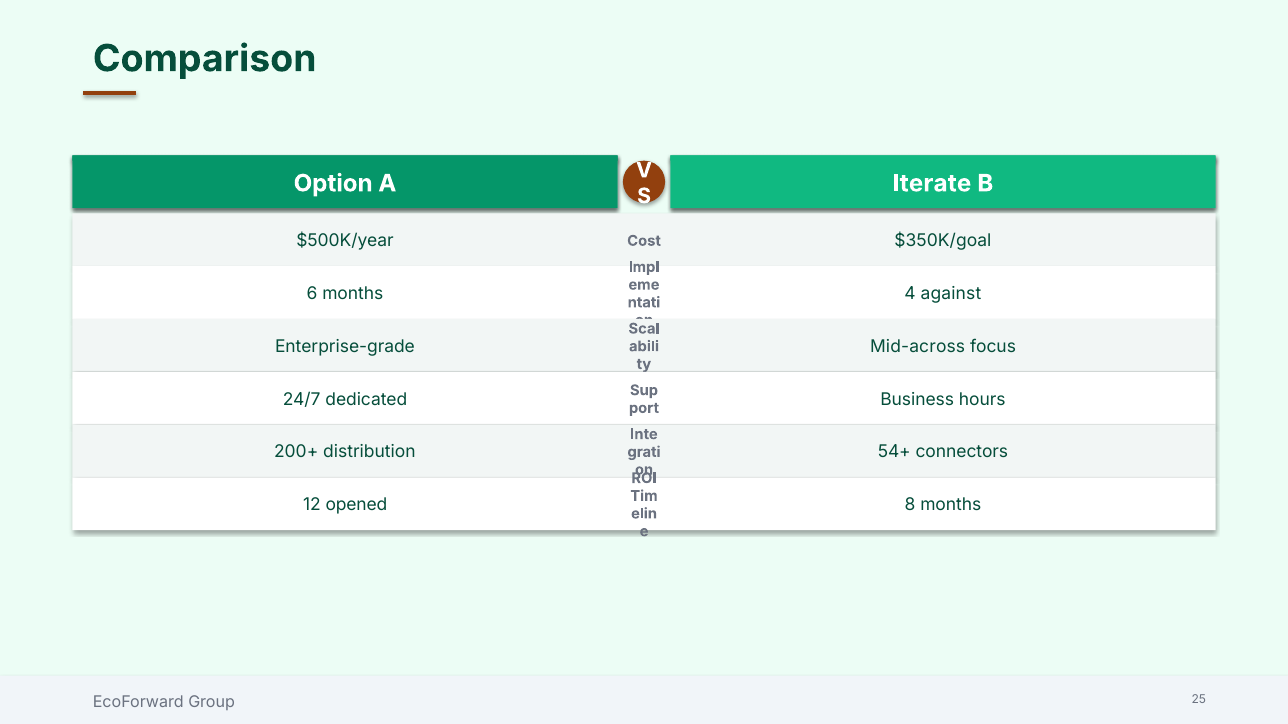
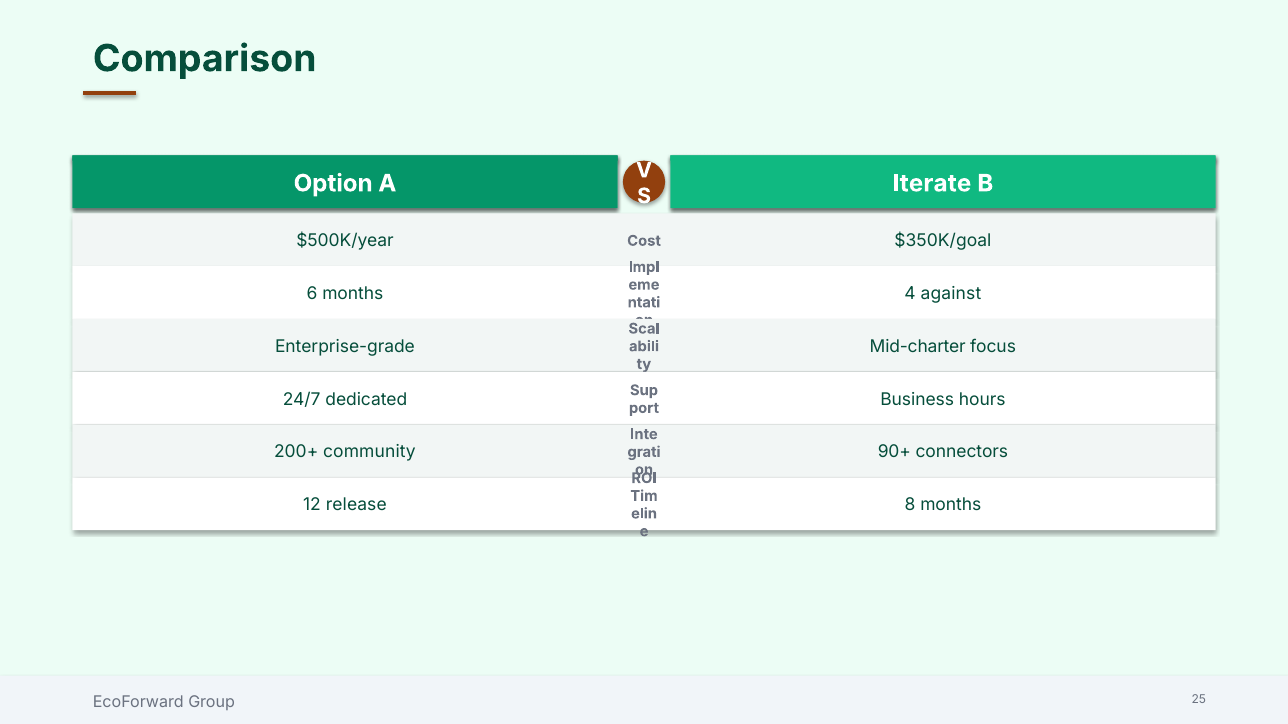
Mid-across: Mid-across -> Mid-charter (918, 347)
distribution: distribution -> community (369, 452)
54+: 54+ -> 90+ (894, 452)
opened: opened -> release (356, 505)
